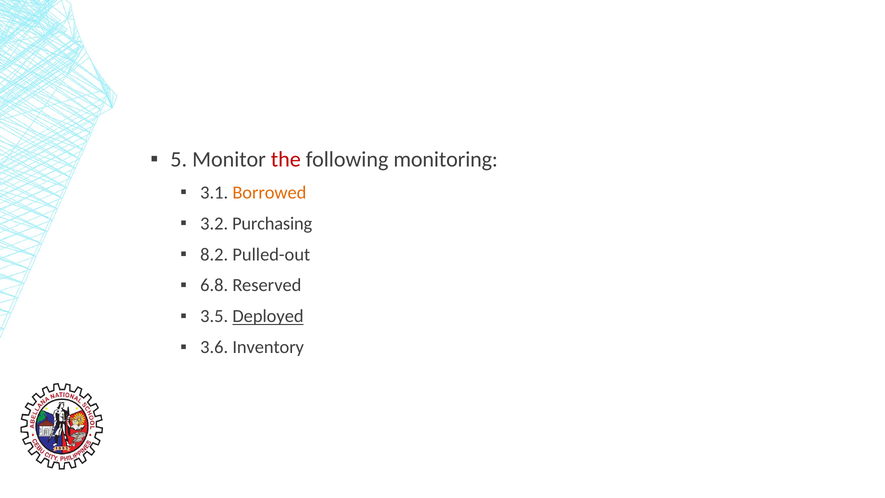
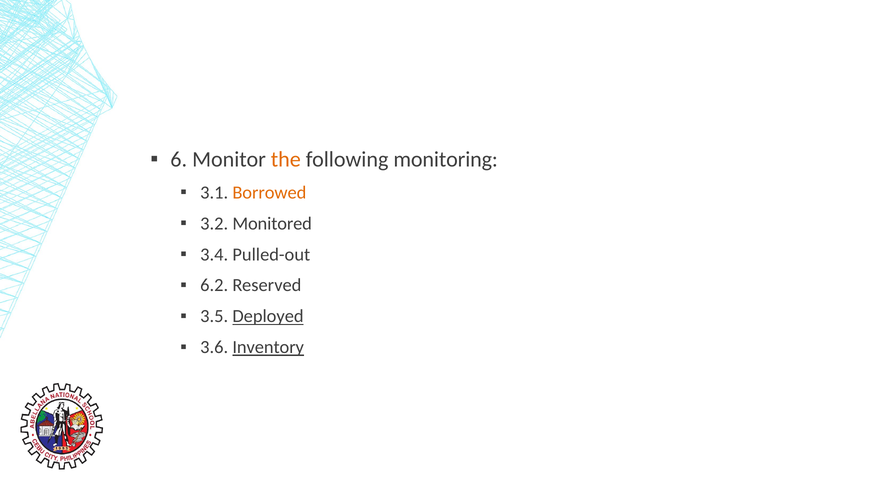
5: 5 -> 6 (179, 159)
the colour: red -> orange (286, 159)
Purchasing: Purchasing -> Monitored (272, 223)
8.2: 8.2 -> 3.4 (214, 254)
6.8: 6.8 -> 6.2 (214, 285)
Inventory underline: none -> present (268, 347)
